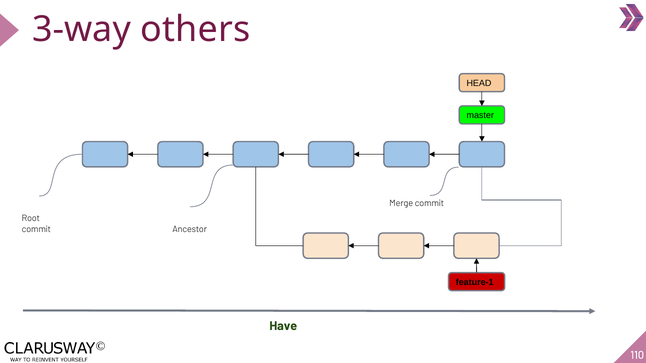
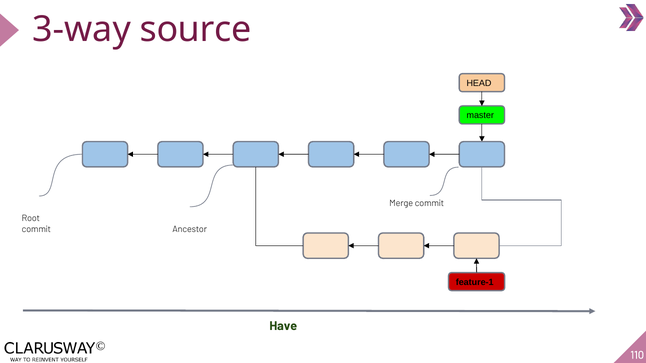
others: others -> source (196, 29)
